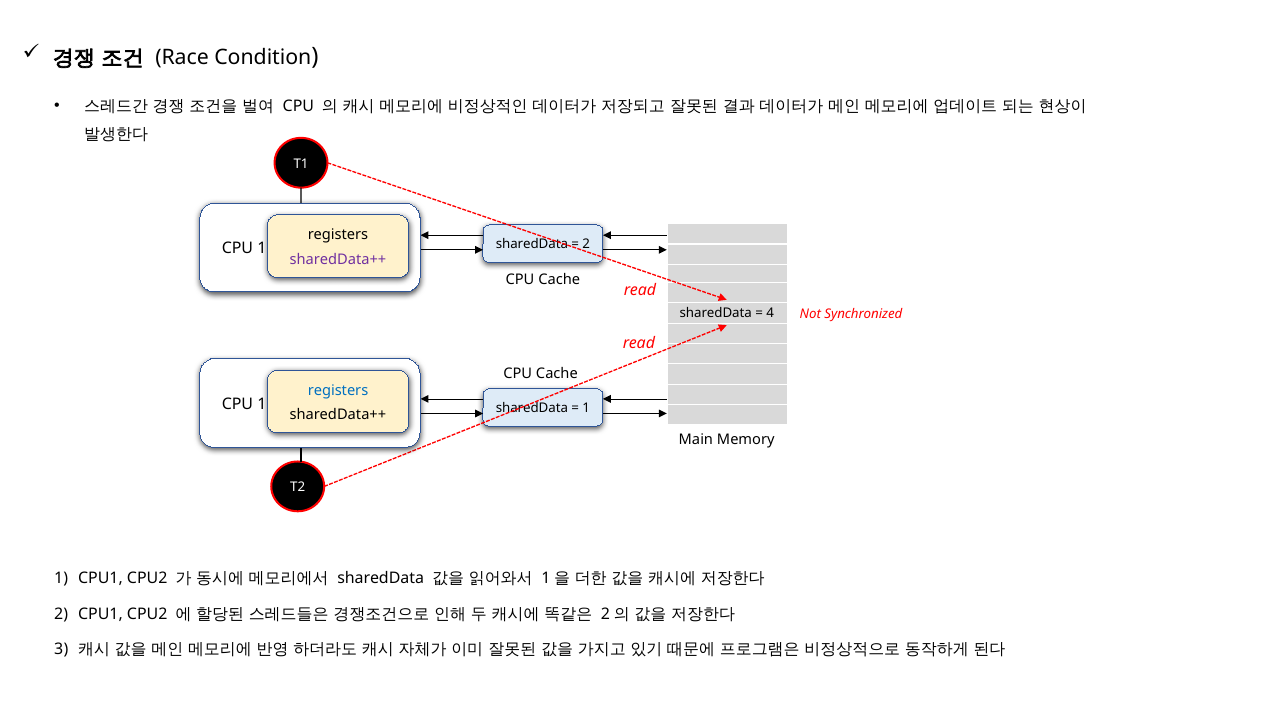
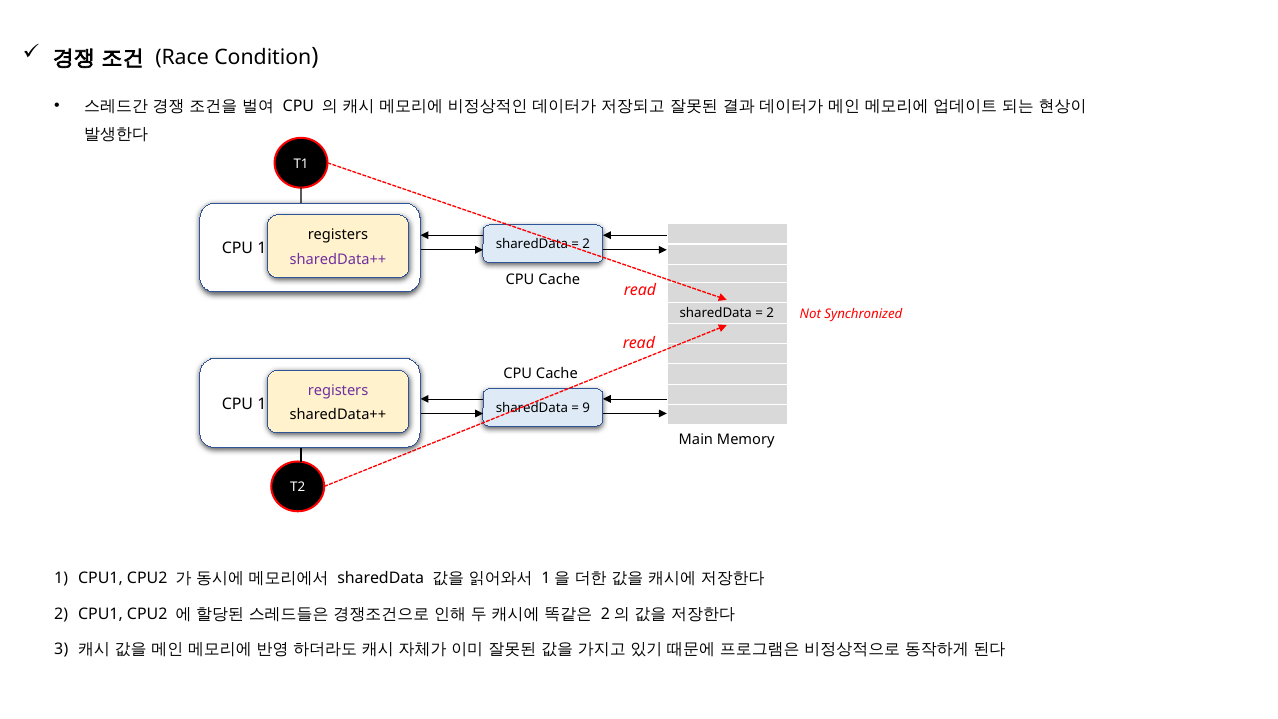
4: 4 -> 2 (770, 313)
registers colour: blue -> purple (338, 390)
1: 1 -> 9 (586, 408)
